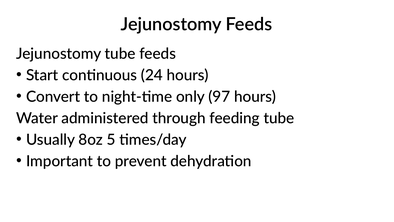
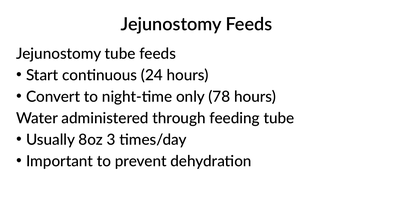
97: 97 -> 78 (219, 97)
5: 5 -> 3 (111, 139)
